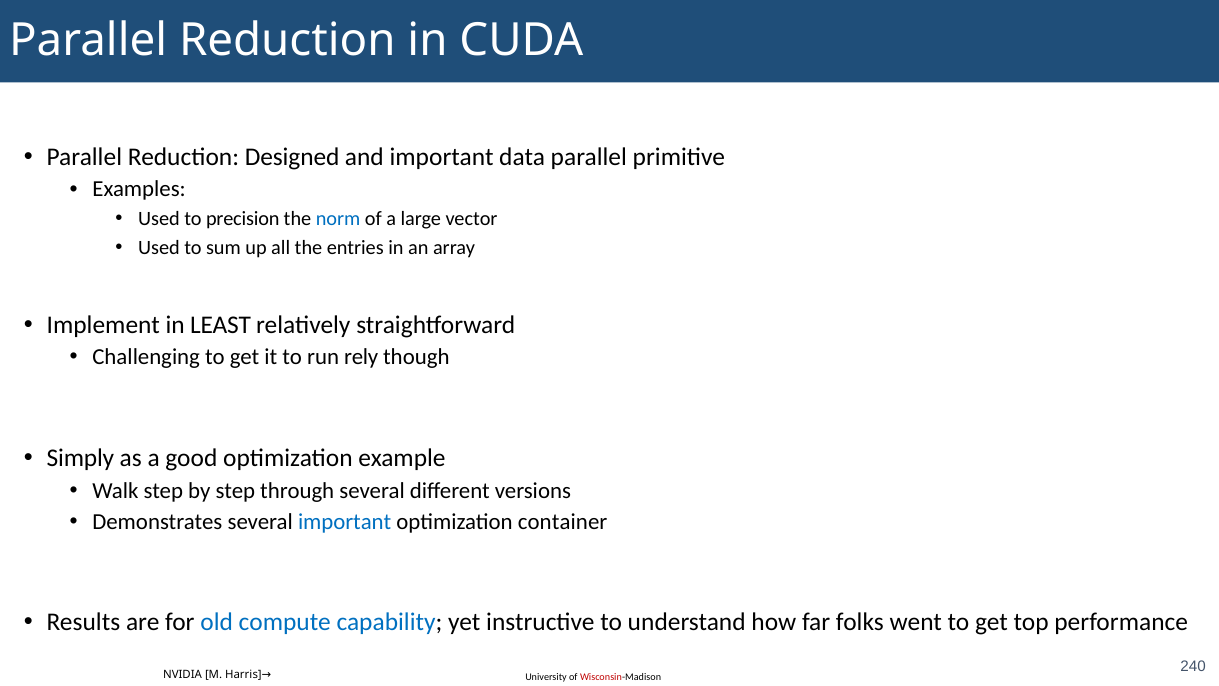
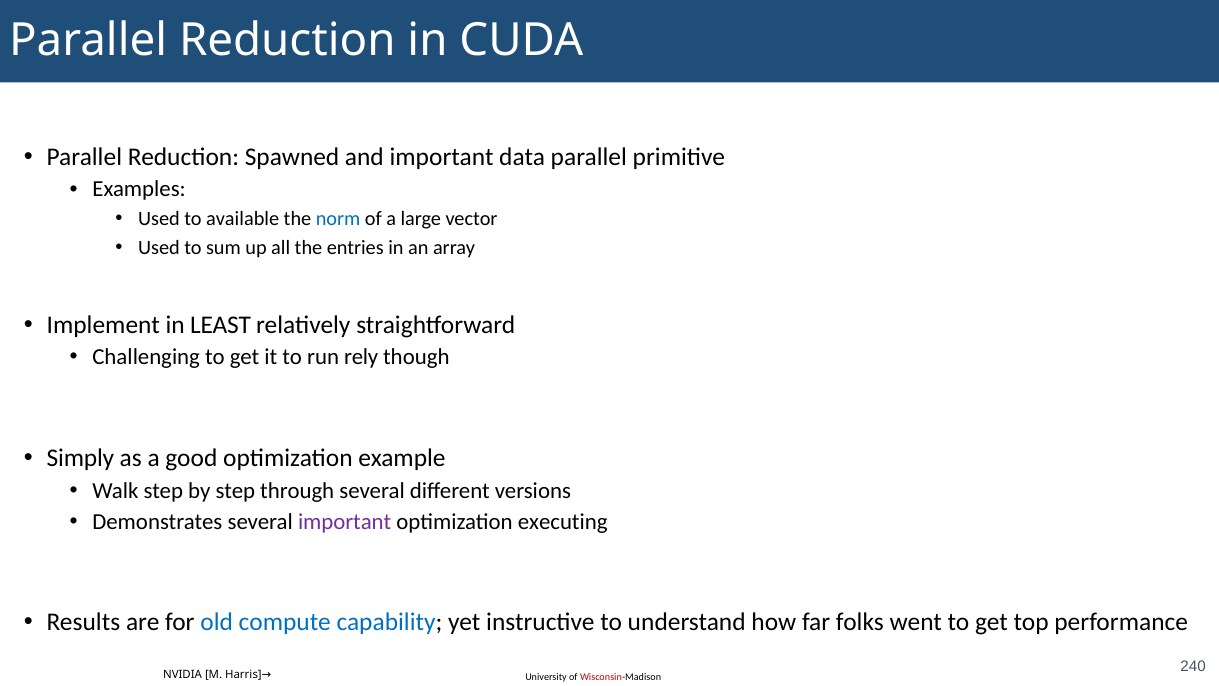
Designed: Designed -> Spawned (292, 157)
precision: precision -> available (243, 219)
important colour: blue -> purple (345, 521)
container: container -> executing (563, 521)
